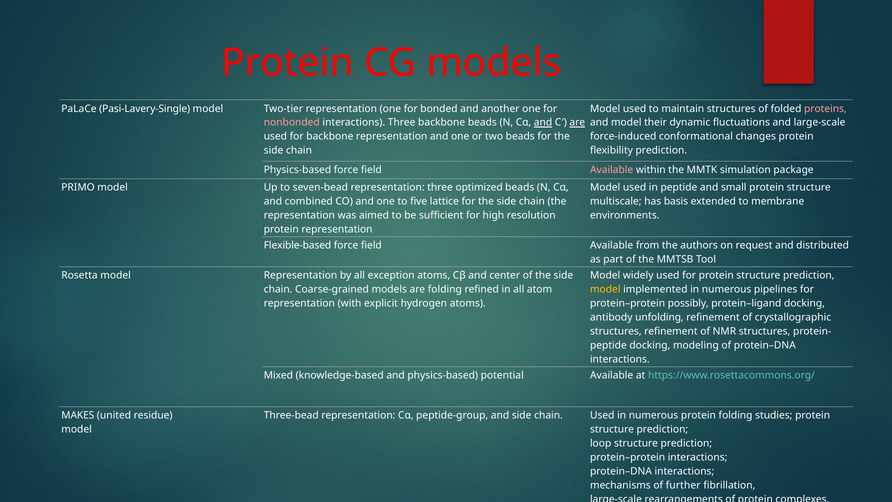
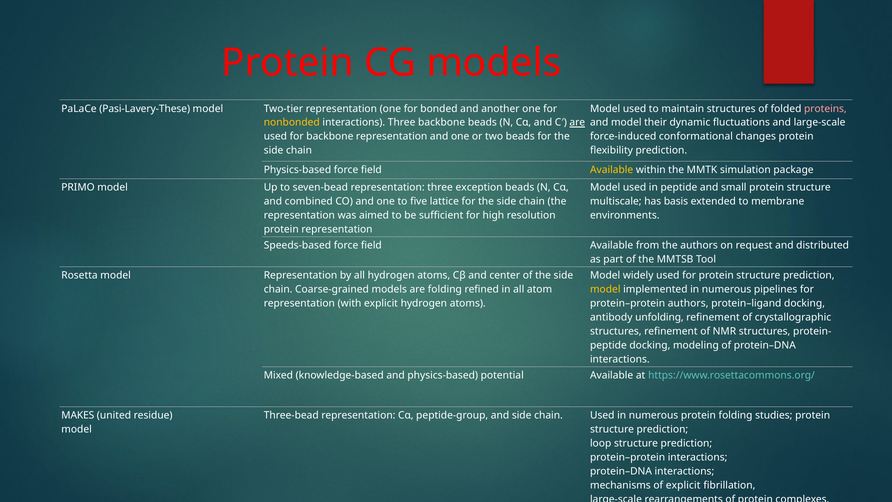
Pasi-Lavery-Single: Pasi-Lavery-Single -> Pasi-Lavery-These (145, 109)
nonbonded colour: pink -> yellow (292, 123)
and underline: present -> none (543, 123)
Available colour: pink -> yellow (612, 170)
optimized: optimized -> exception (479, 187)
Flexible-based: Flexible-based -> Speeds-based (297, 245)
all exception: exception -> hydrogen (391, 275)
protein–protein possibly: possibly -> authors (688, 303)
of further: further -> explicit (683, 485)
